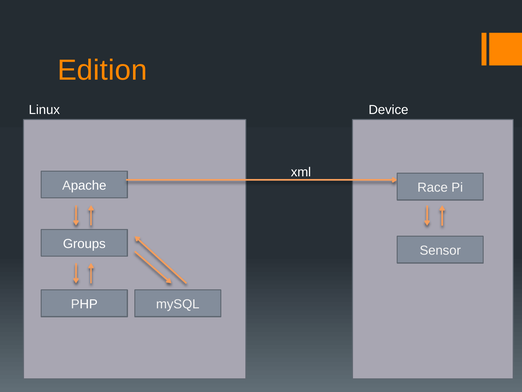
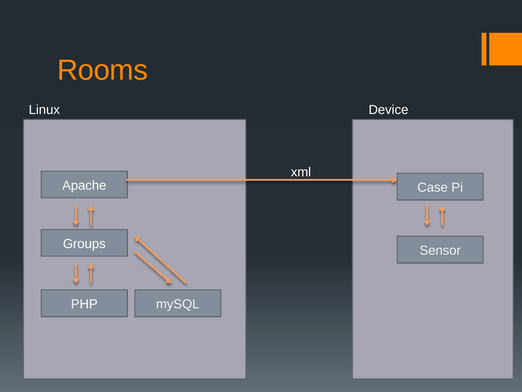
Edition: Edition -> Rooms (103, 70)
Race: Race -> Case (433, 187)
